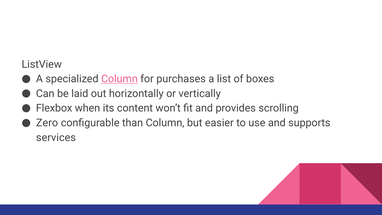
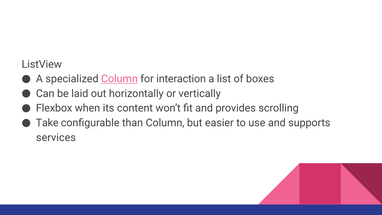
purchases: purchases -> interaction (181, 79)
Zero: Zero -> Take (47, 123)
